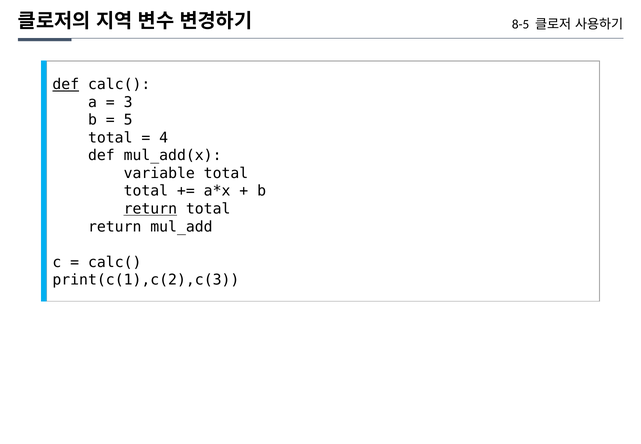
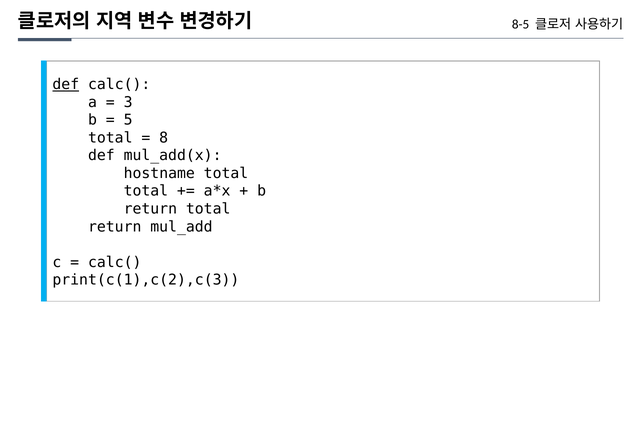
4: 4 -> 8 (164, 138)
variable: variable -> hostname (159, 173)
return underline: present -> none (150, 209)
